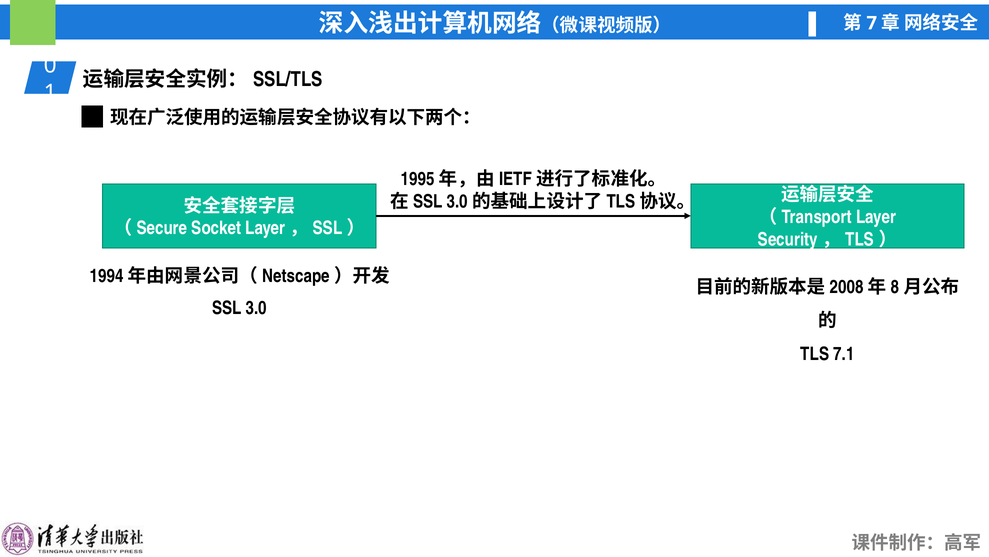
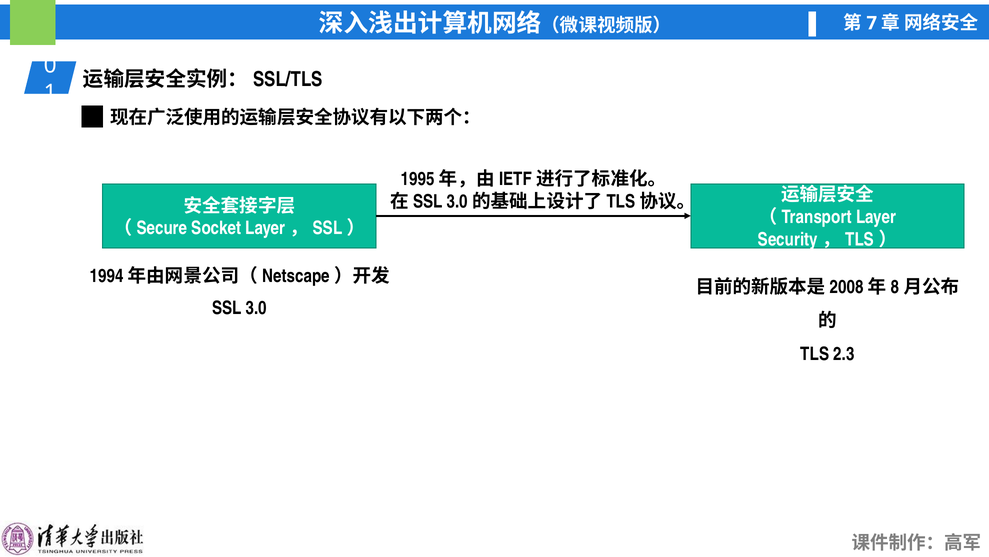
7.1: 7.1 -> 2.3 (844, 354)
